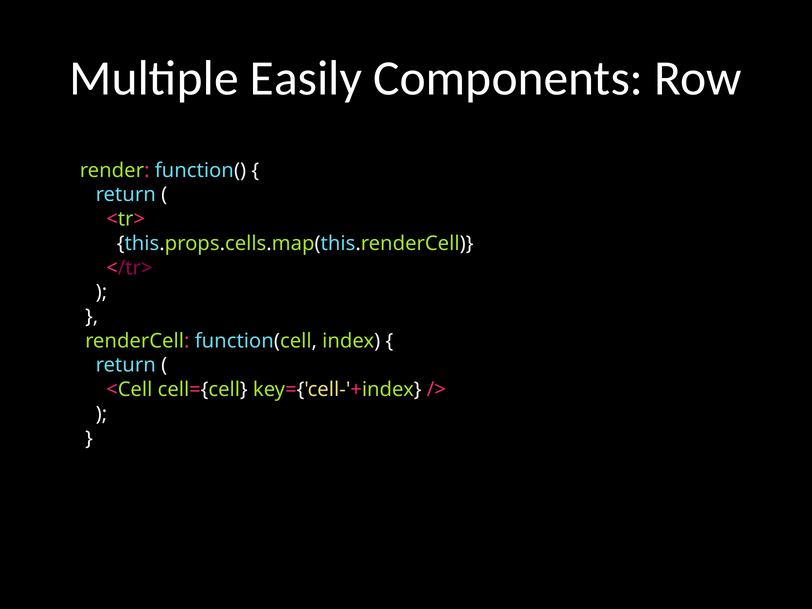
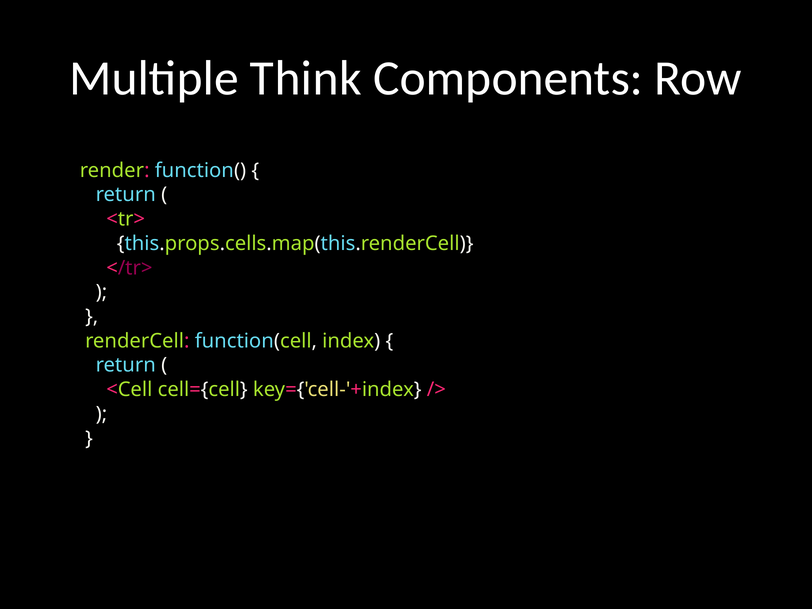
Easily: Easily -> Think (306, 79)
